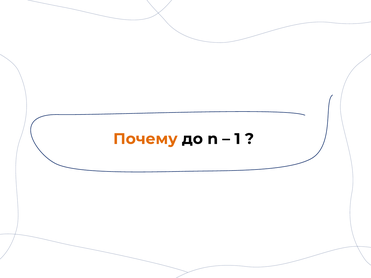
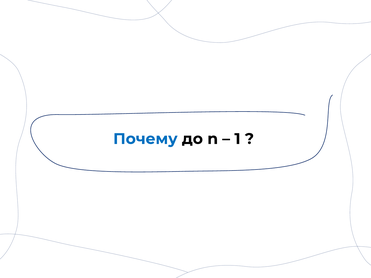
Почему colour: orange -> blue (145, 139)
